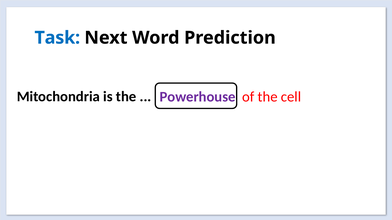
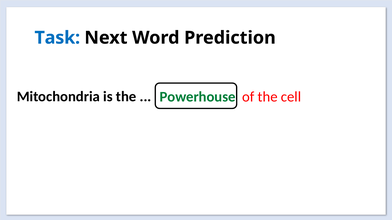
Powerhouse colour: purple -> green (198, 97)
